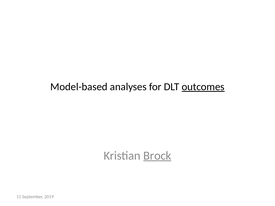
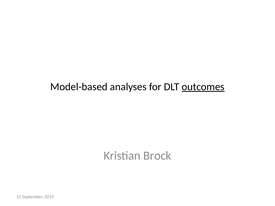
Brock underline: present -> none (157, 156)
